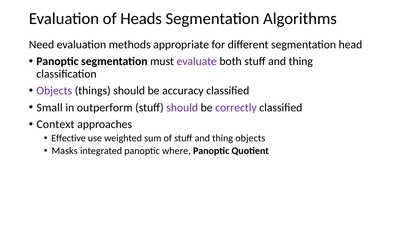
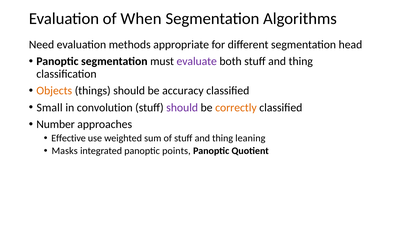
Heads: Heads -> When (141, 19)
Objects colour: purple -> orange (54, 91)
outperform: outperform -> convolution (105, 108)
correctly colour: purple -> orange (236, 108)
Context: Context -> Number (56, 124)
thing objects: objects -> leaning (250, 138)
where: where -> points (176, 151)
